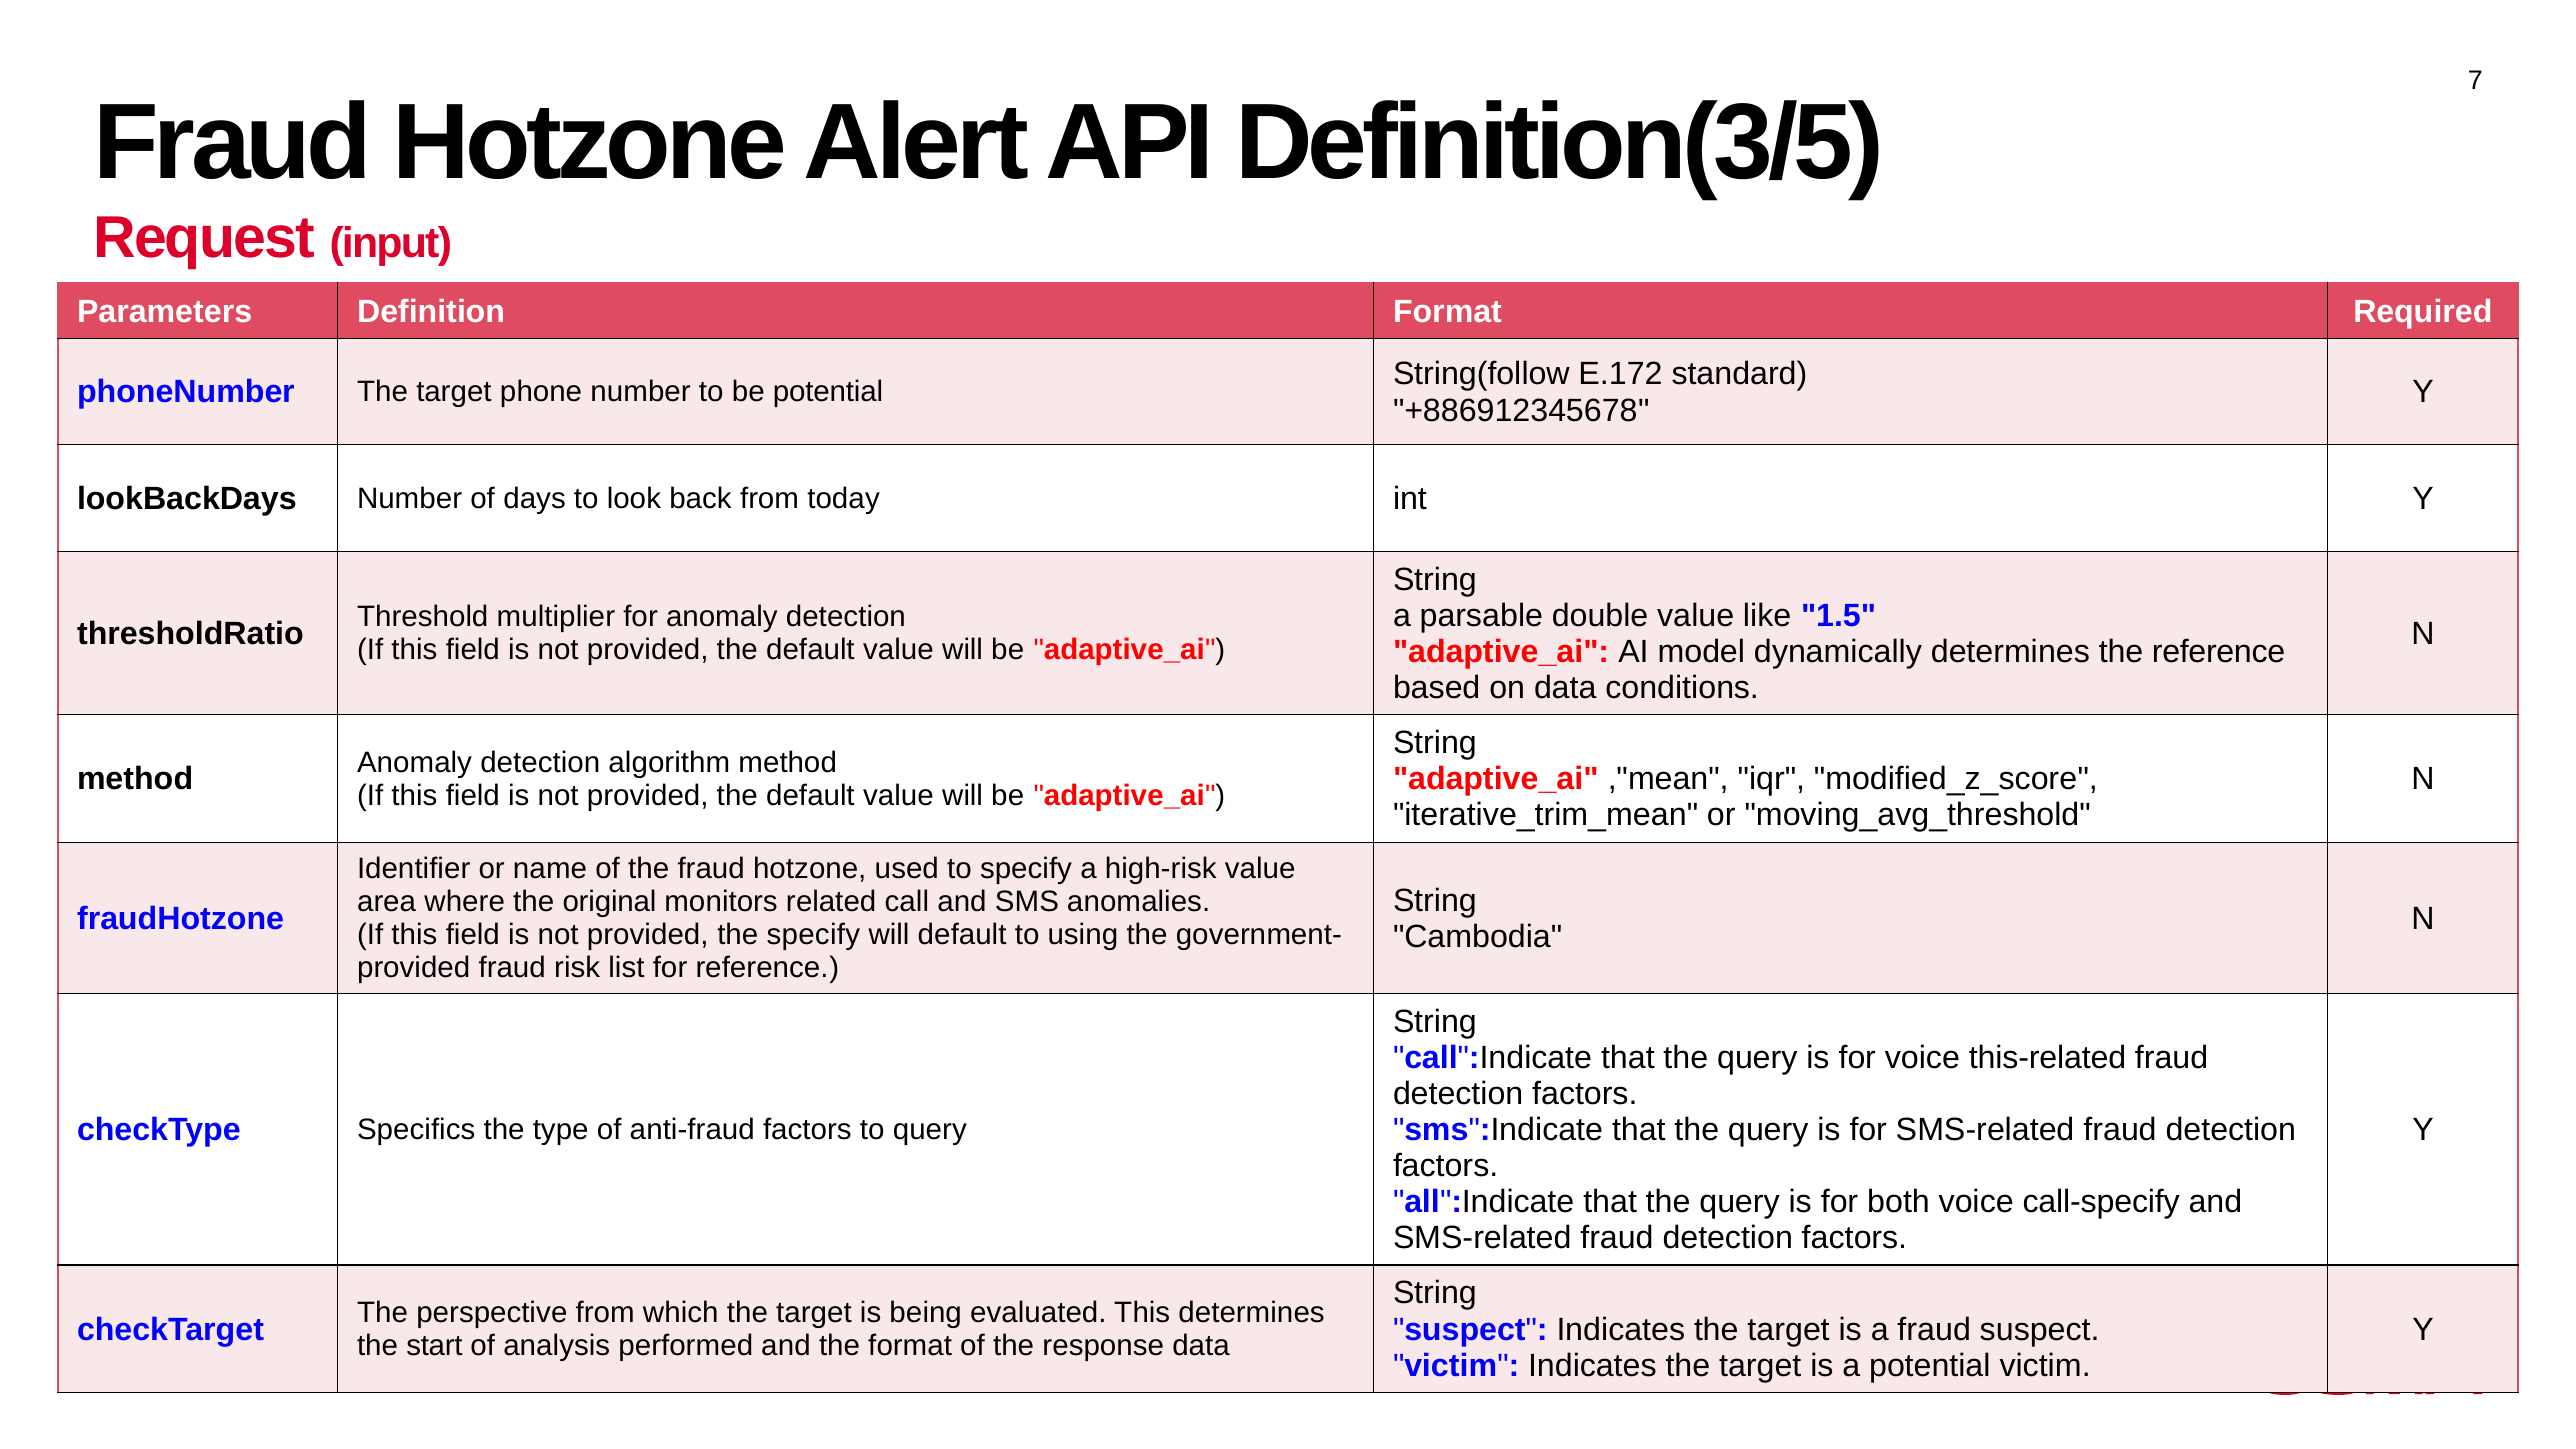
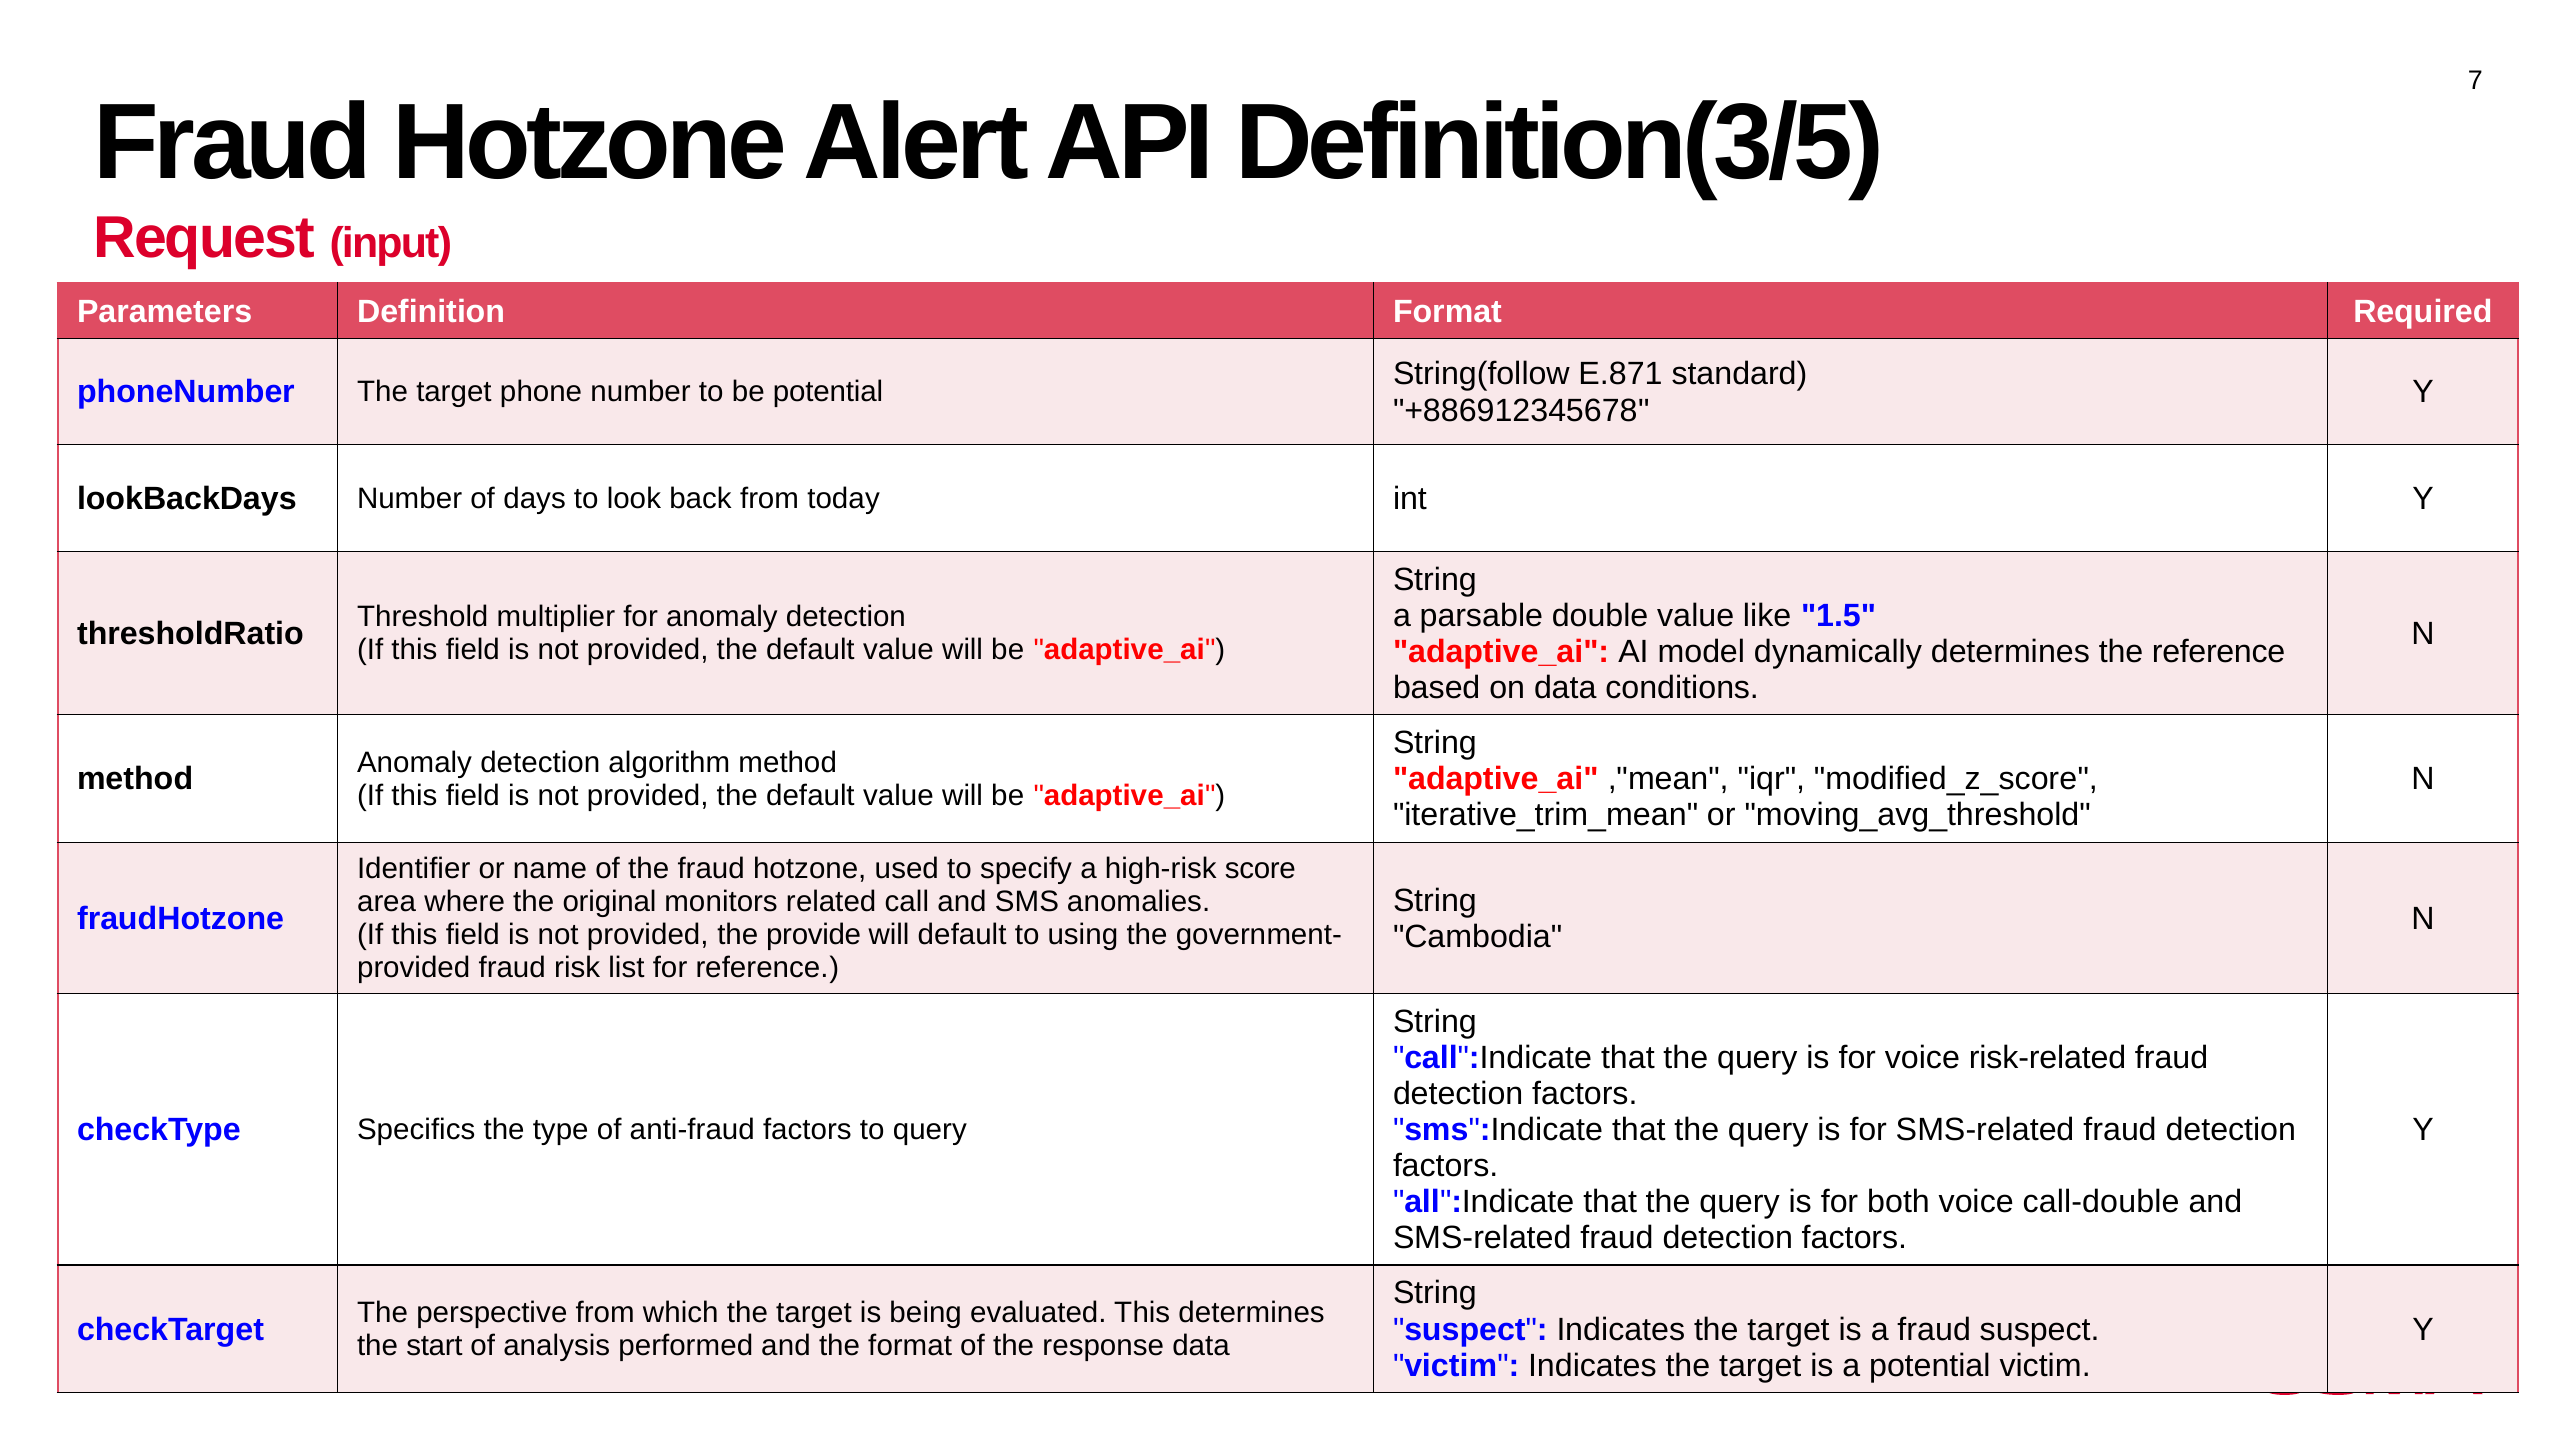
E.172: E.172 -> E.871 (1621, 374)
high-risk value: value -> score (1260, 869)
the specify: specify -> provide (814, 935)
this-related: this-related -> risk-related (2048, 1058)
call-specify: call-specify -> call-double (2101, 1202)
